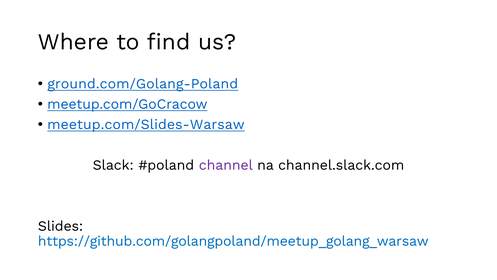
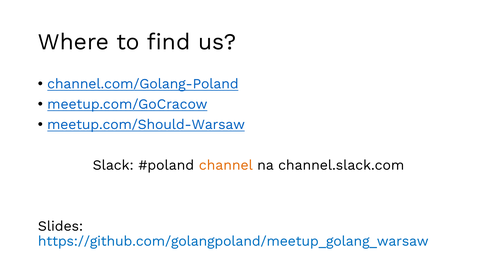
ground.com/Golang-Poland: ground.com/Golang-Poland -> channel.com/Golang-Poland (143, 84)
meetup.com/Slides-Warsaw: meetup.com/Slides-Warsaw -> meetup.com/Should-Warsaw (146, 124)
channel colour: purple -> orange (226, 165)
